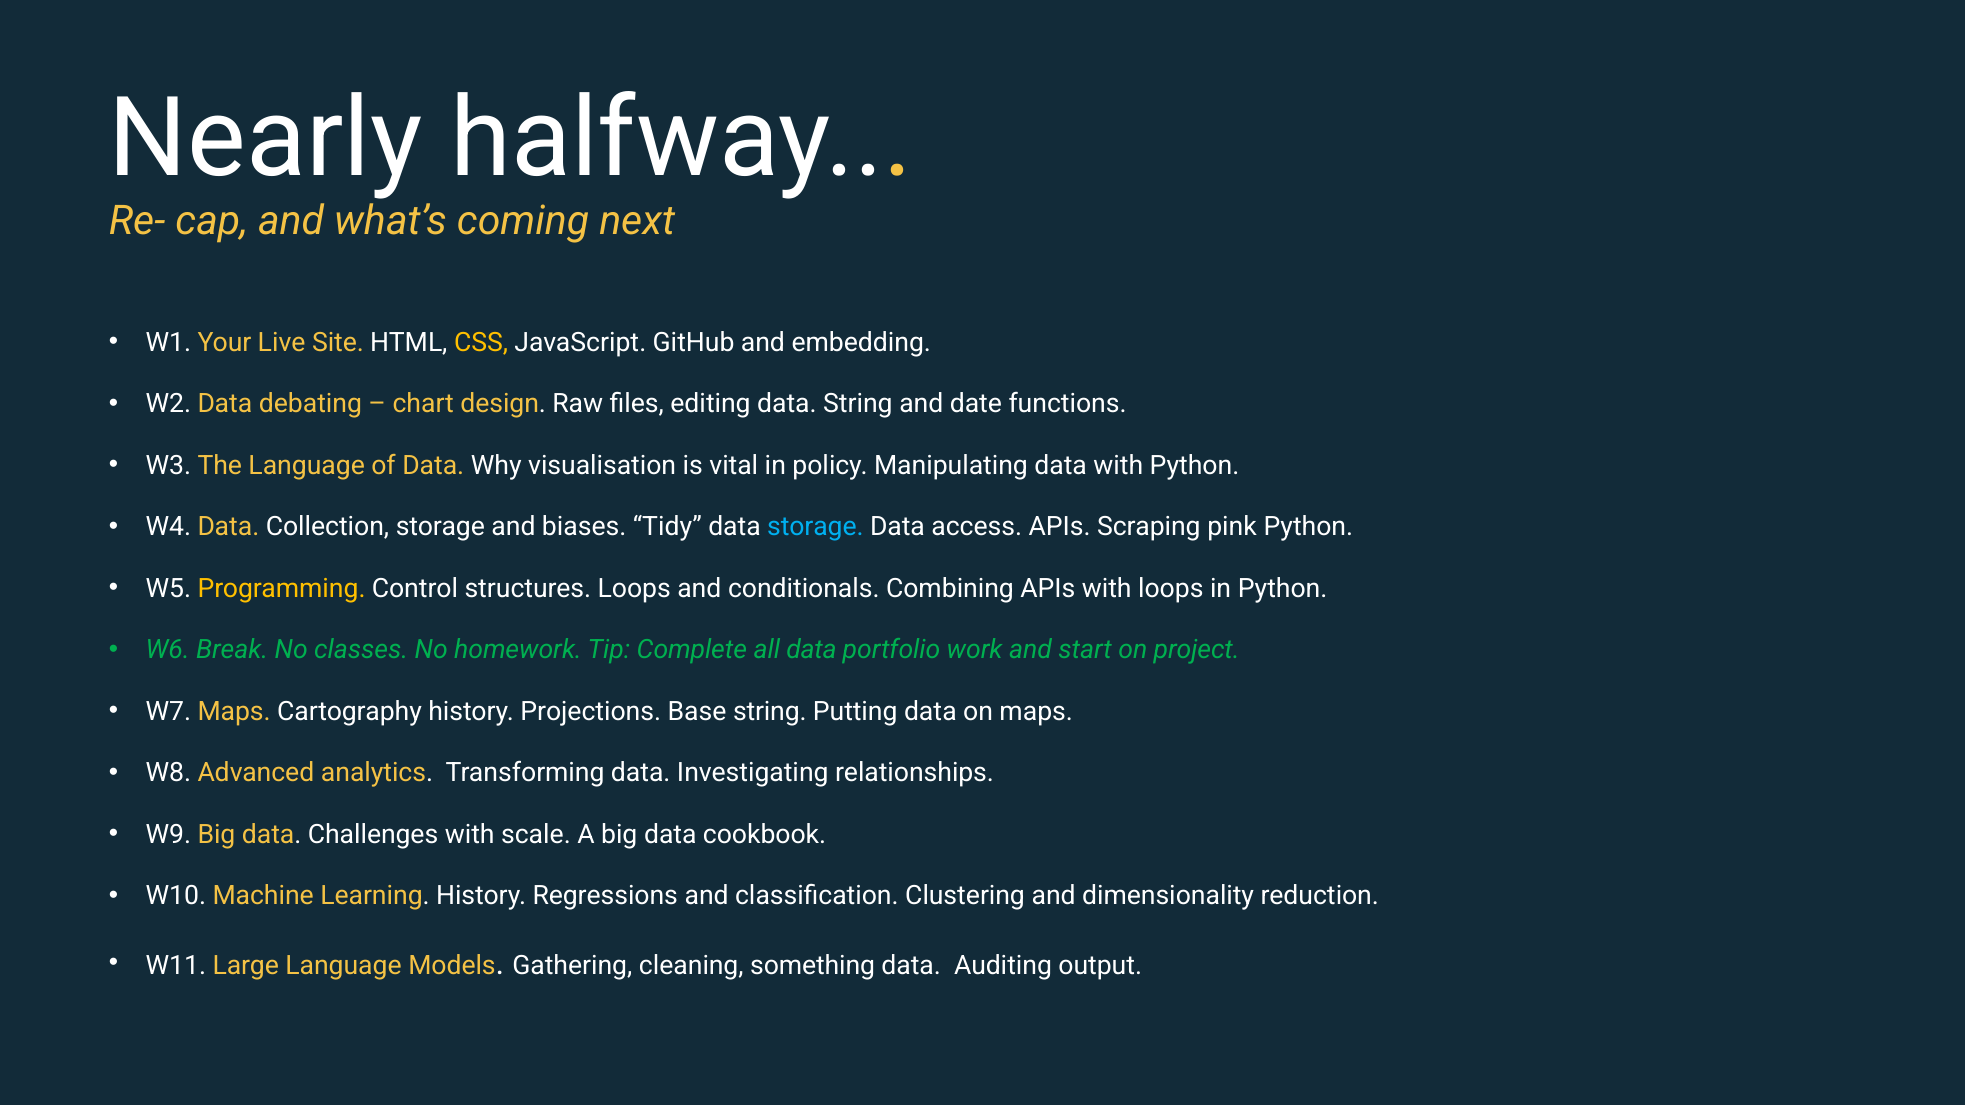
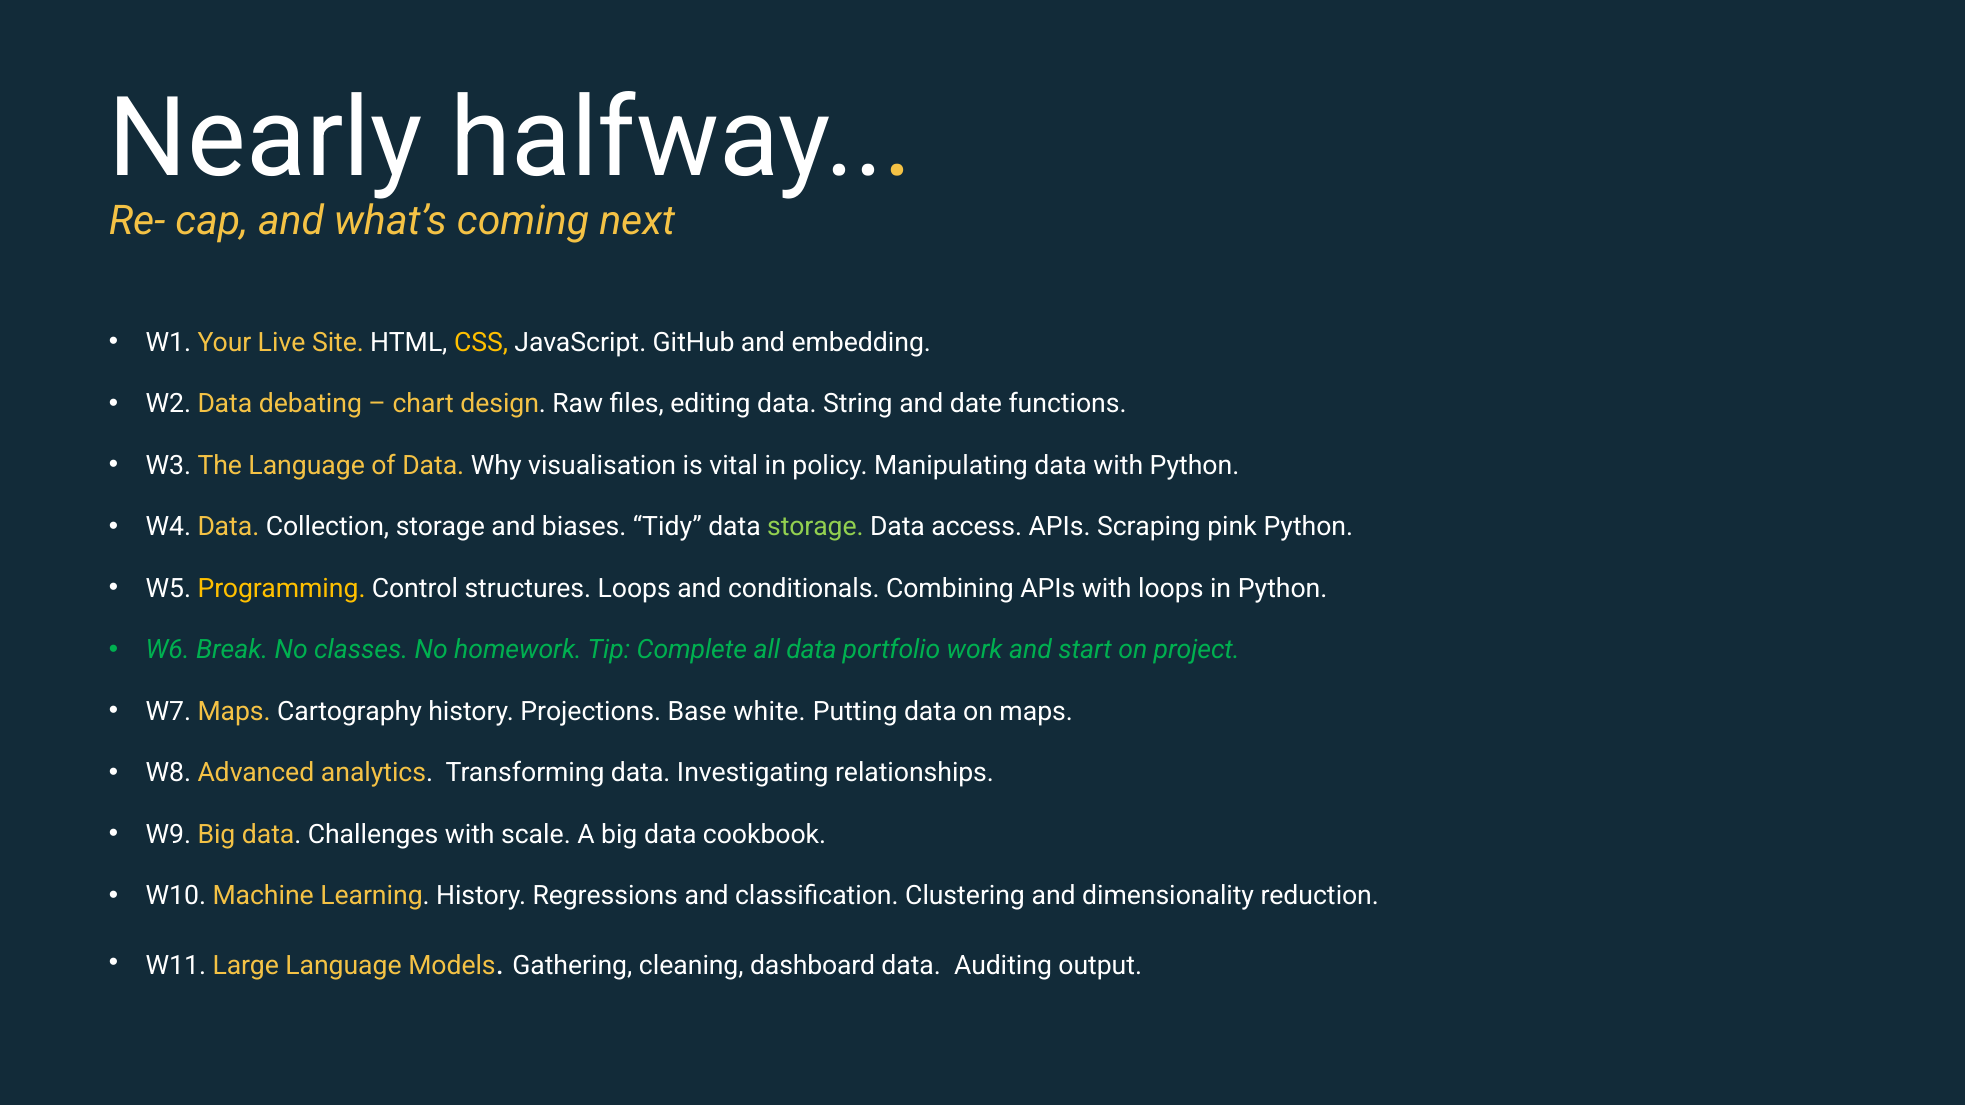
storage colour: light blue -> light green (815, 527)
Base string: string -> white (770, 712)
something: something -> dashboard (813, 966)
